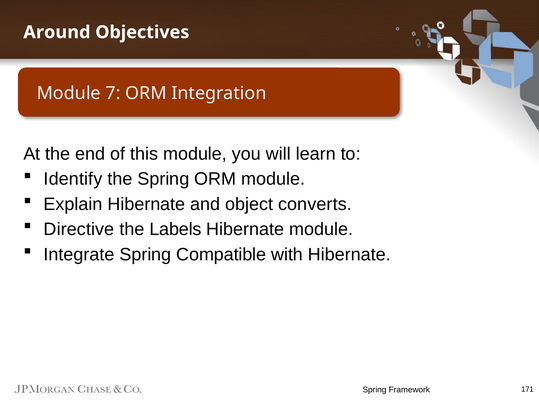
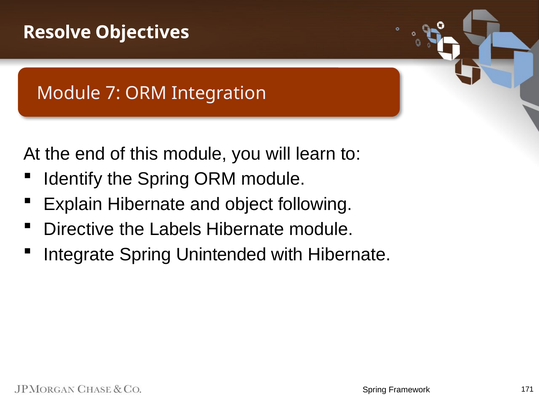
Around: Around -> Resolve (57, 32)
converts: converts -> following (315, 204)
Compatible: Compatible -> Unintended (221, 255)
